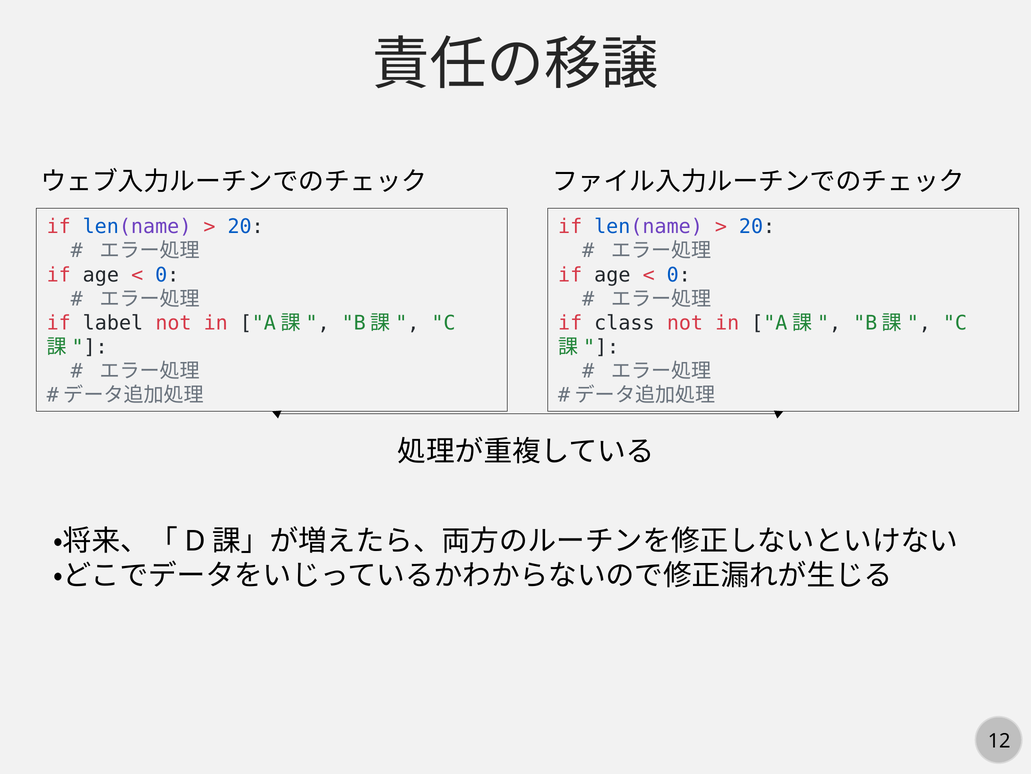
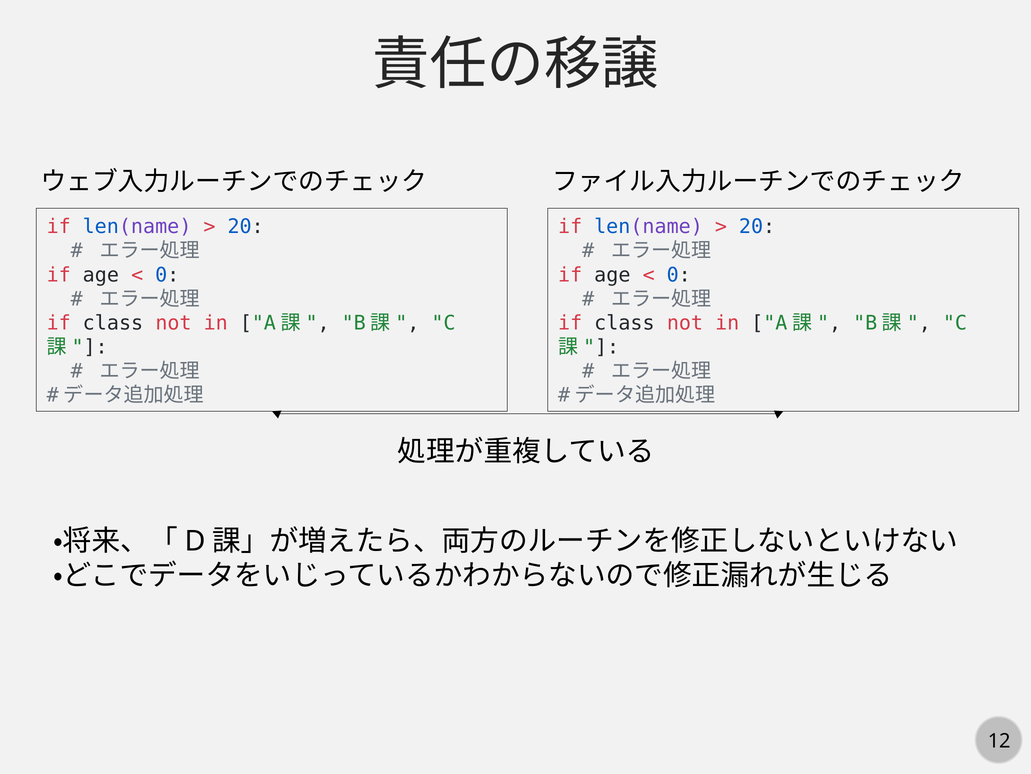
label: label -> class (113, 323)
